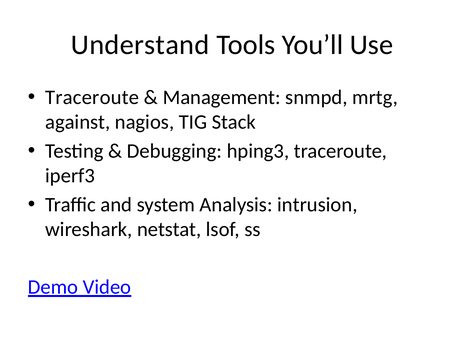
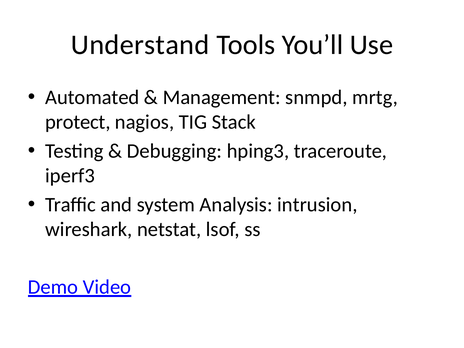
Traceroute: Traceroute -> Automated (92, 97)
against: against -> protect (78, 122)
